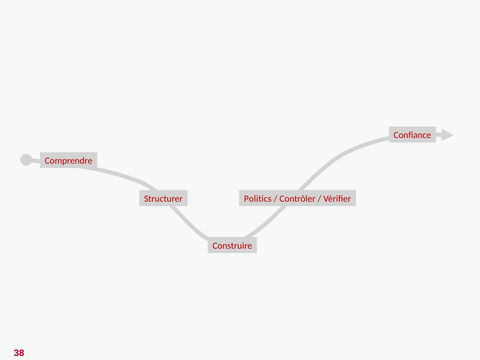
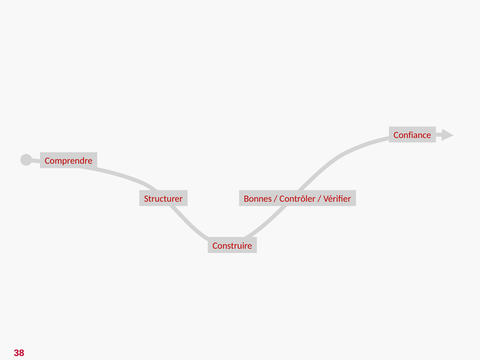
Politics: Politics -> Bonnes (258, 199)
